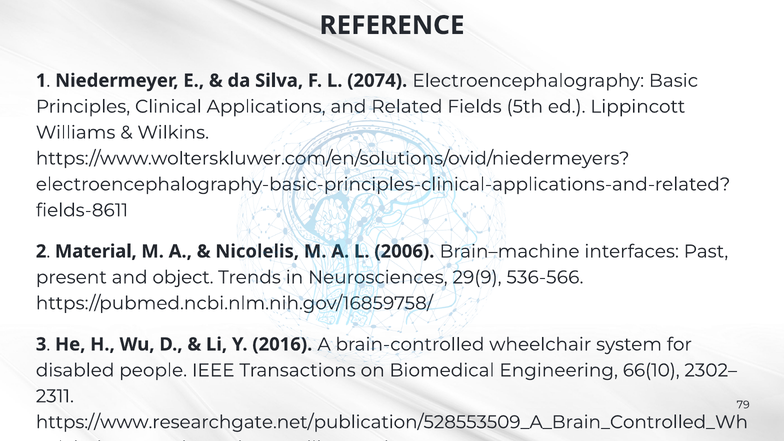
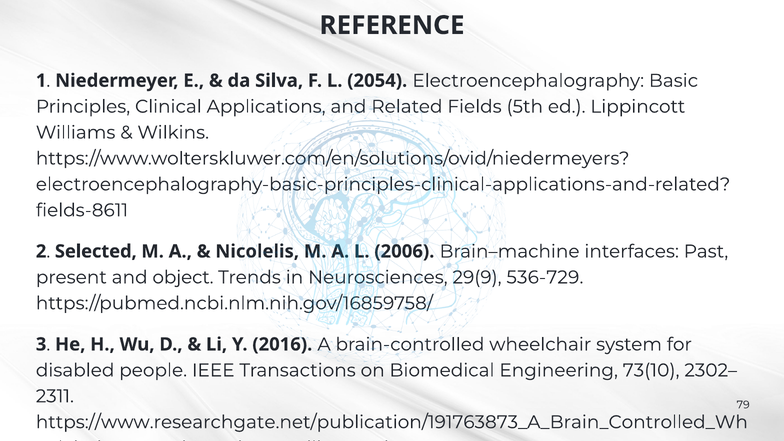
2074: 2074 -> 2054 (377, 81)
Material: Material -> Selected (96, 251)
536-566: 536-566 -> 536-729 (545, 277)
66(10: 66(10 -> 73(10 (651, 370)
https://www.researchgate.net/publication/528553509_A_Brain_Controlled_Wh: https://www.researchgate.net/publication/528553509_A_Brain_Controlled_Wh -> https://www.researchgate.net/publication/191763873_A_Brain_Controlled_Wh (392, 422)
